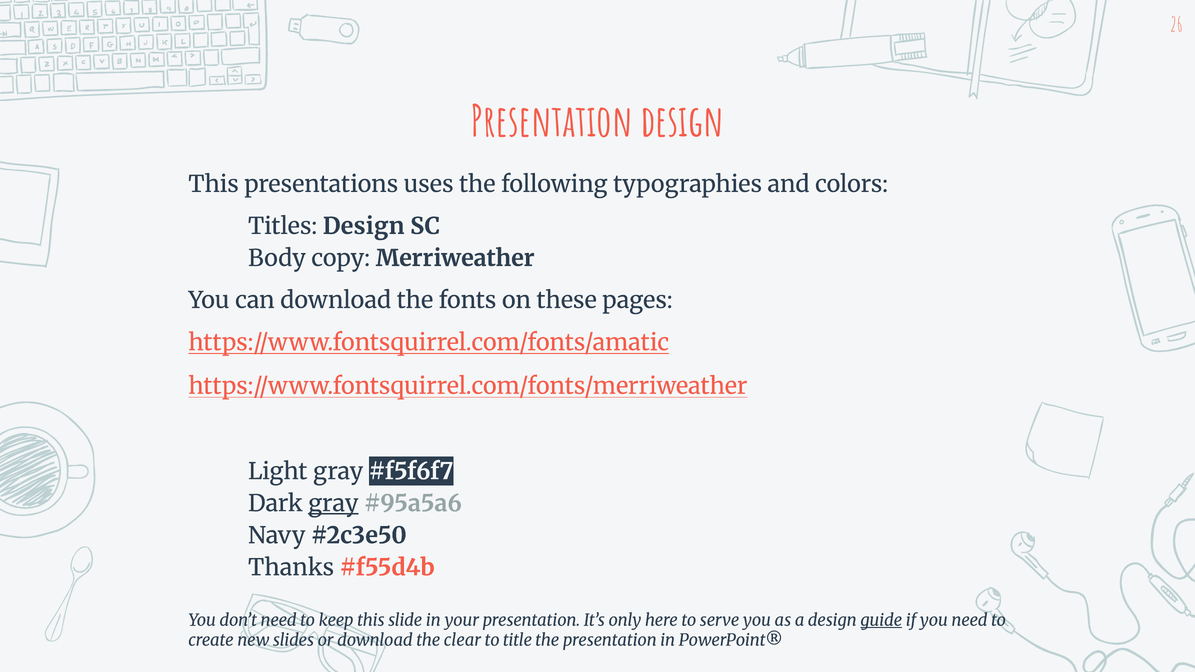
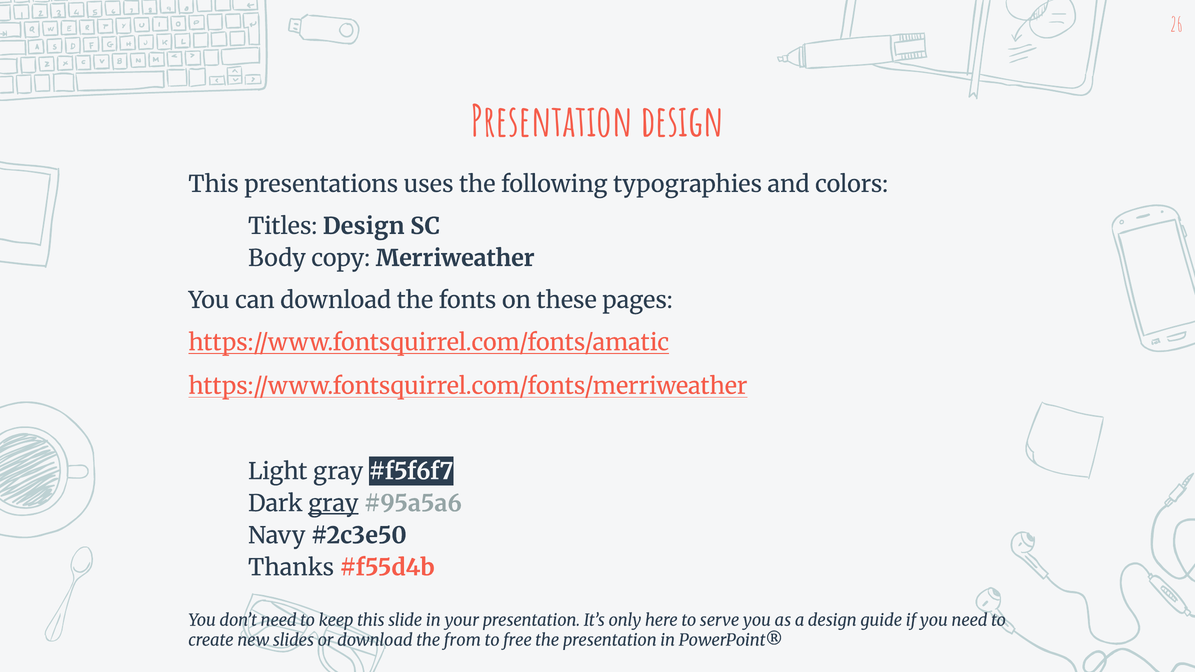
guide underline: present -> none (881, 620)
clear: clear -> from (462, 640)
title: title -> free (517, 640)
